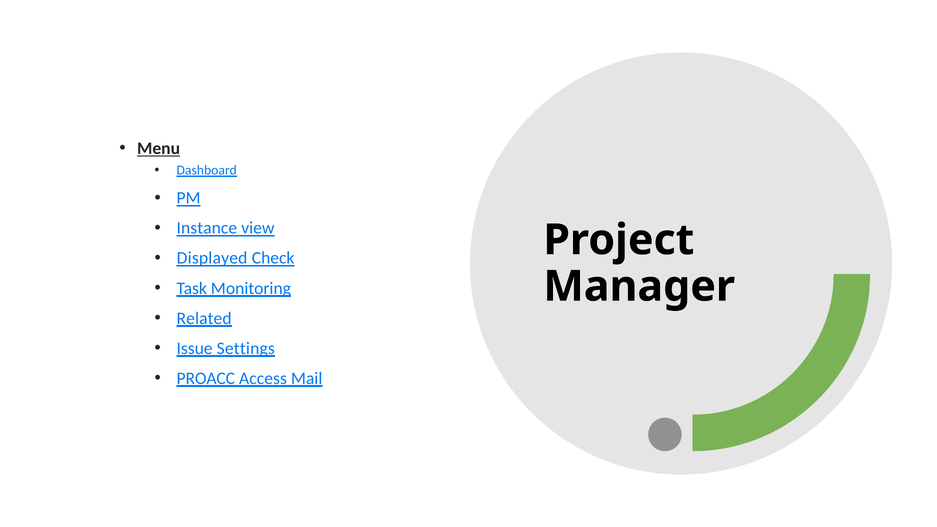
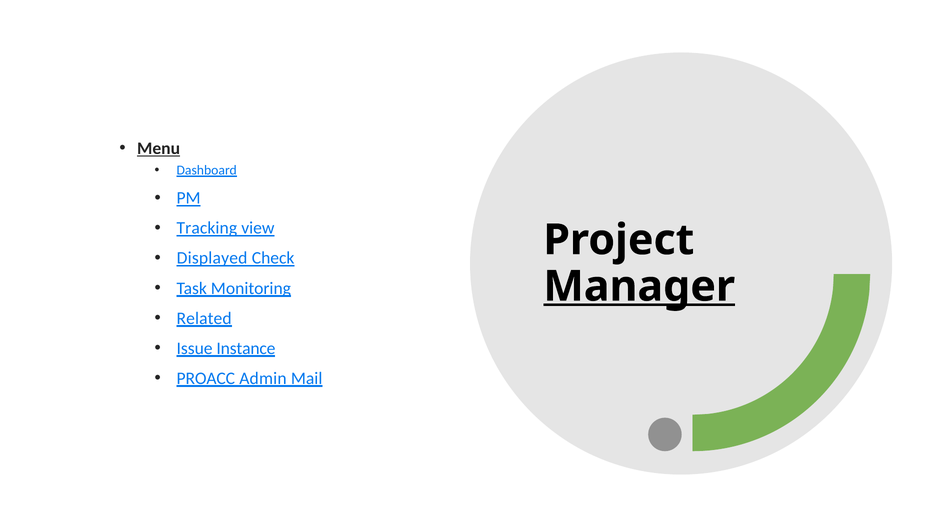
Instance: Instance -> Tracking (207, 228)
Manager underline: none -> present (639, 286)
Settings: Settings -> Instance (246, 348)
Access: Access -> Admin (263, 378)
